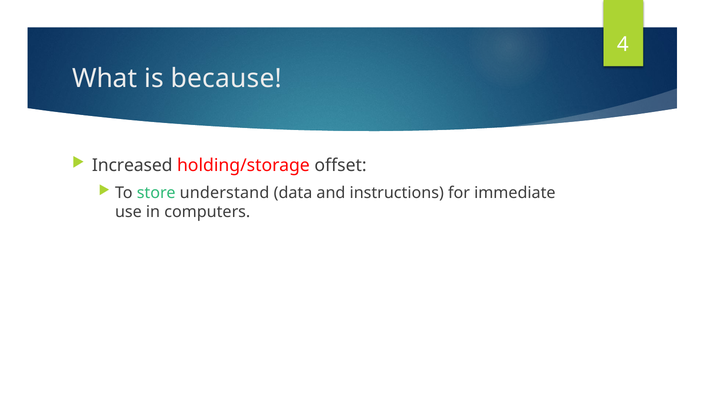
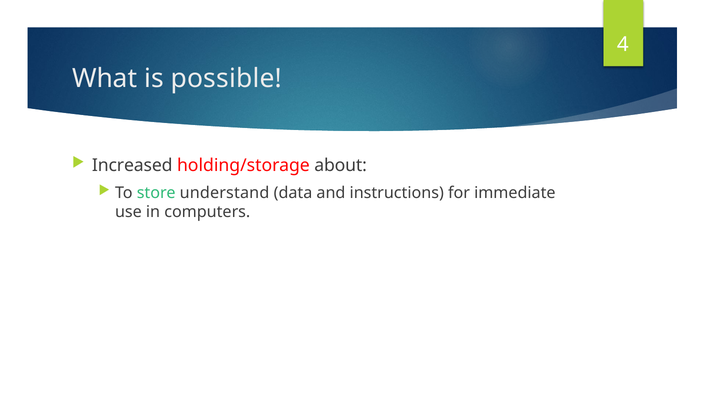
because: because -> possible (226, 79)
offset: offset -> about (341, 165)
